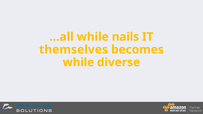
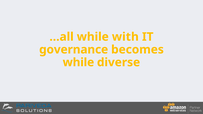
nails: nails -> with (125, 37)
themselves: themselves -> governance (74, 50)
